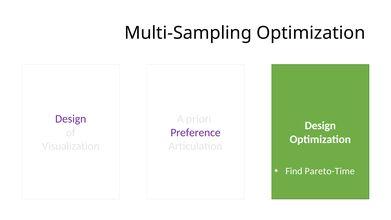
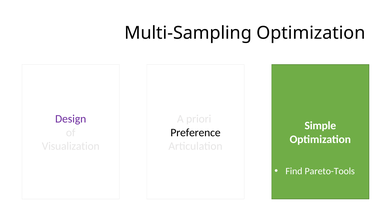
Design: Design -> Simple (320, 126)
Preference colour: purple -> black (196, 132)
Pareto-Time: Pareto-Time -> Pareto-Tools (330, 171)
